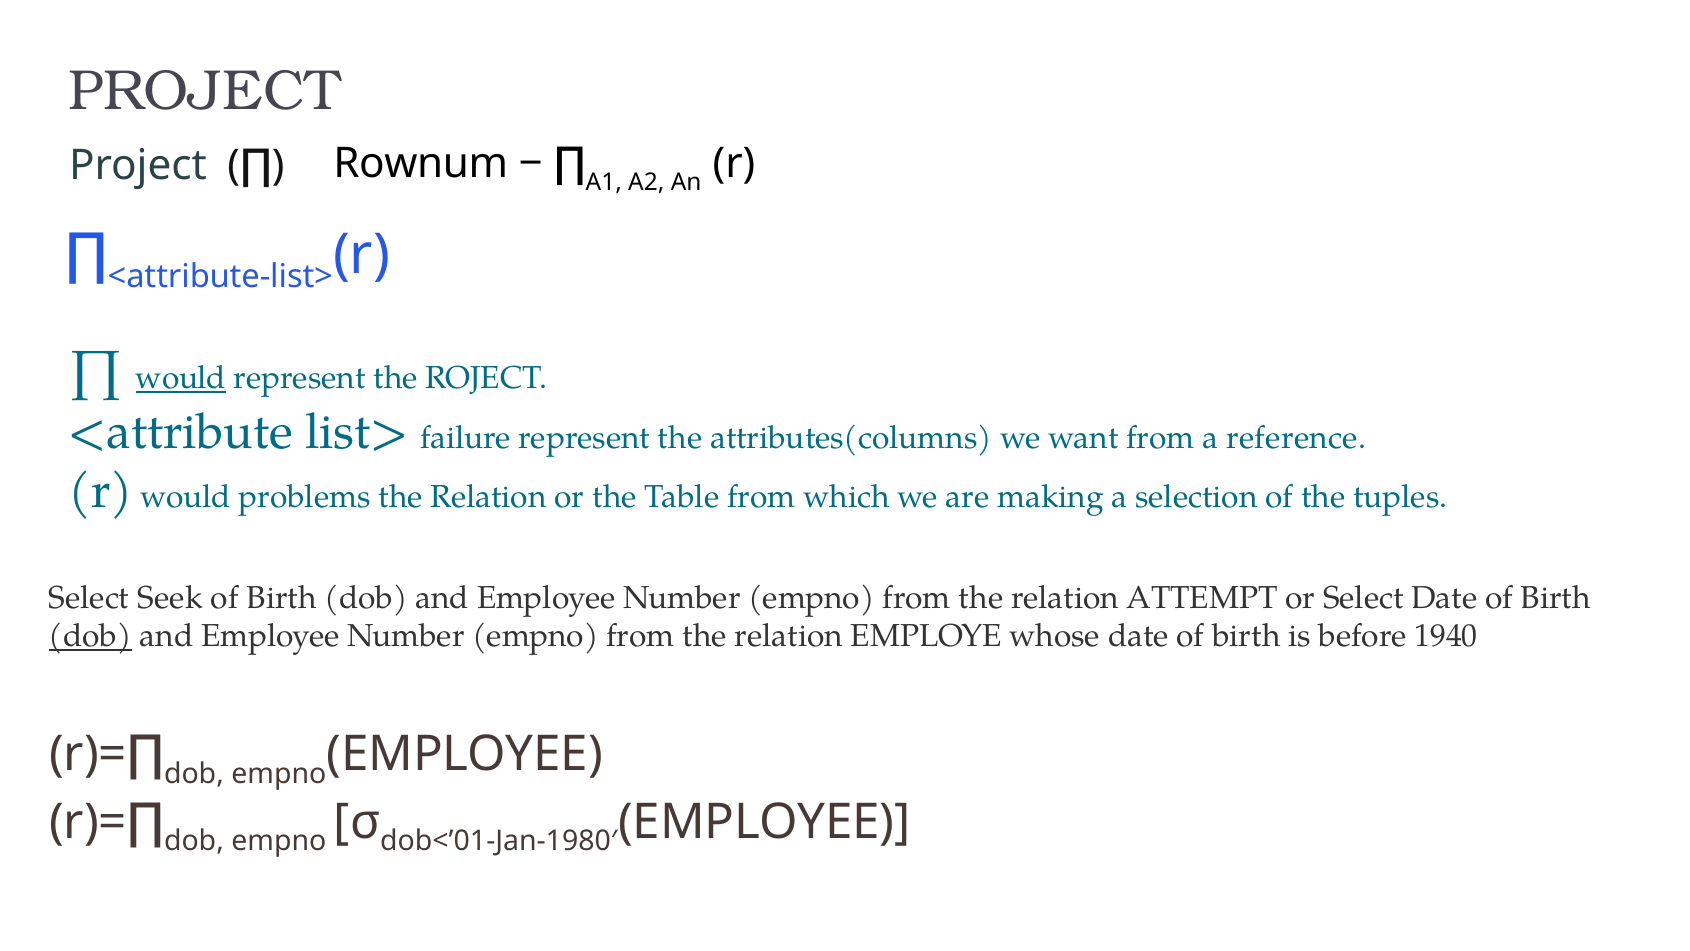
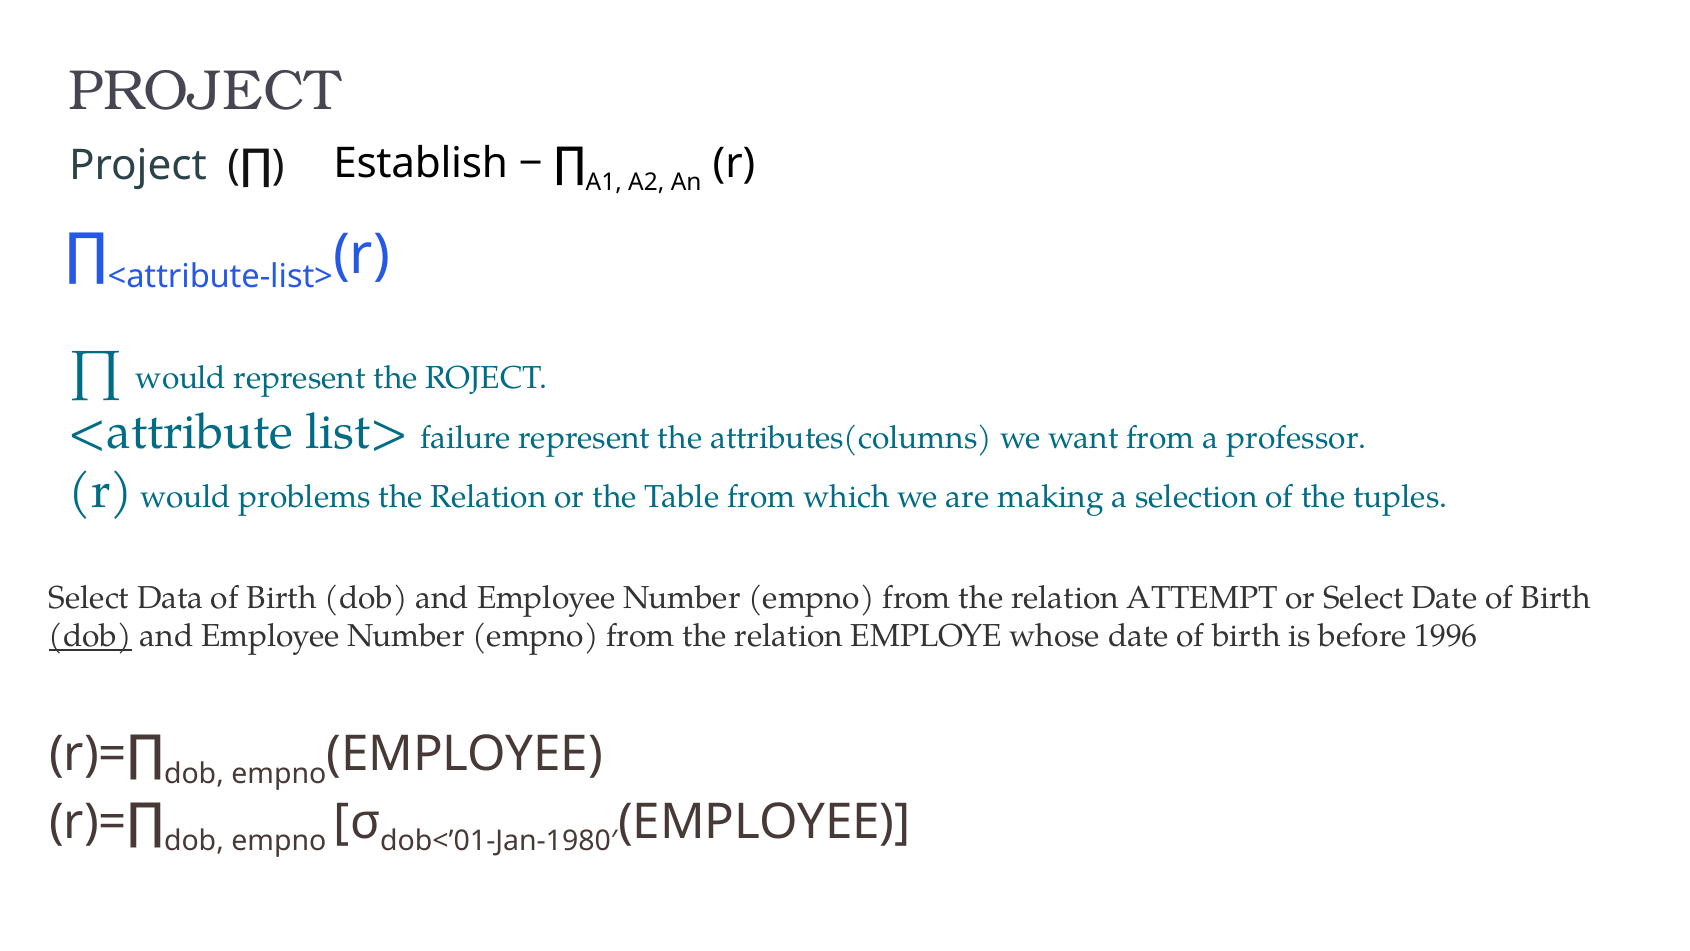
Rownum: Rownum -> Establish (421, 164)
would underline: present -> none (181, 378)
reference: reference -> professor (1296, 437)
Seek: Seek -> Data (170, 598)
1940: 1940 -> 1996 (1446, 636)
